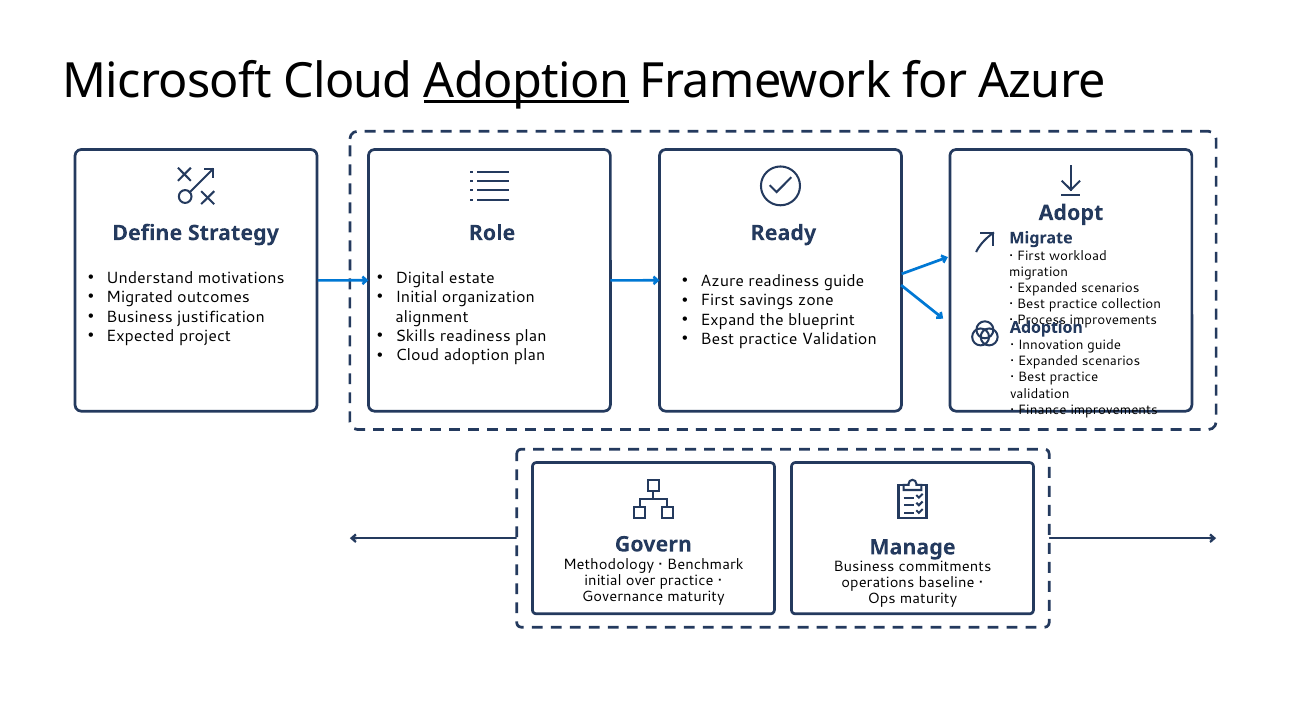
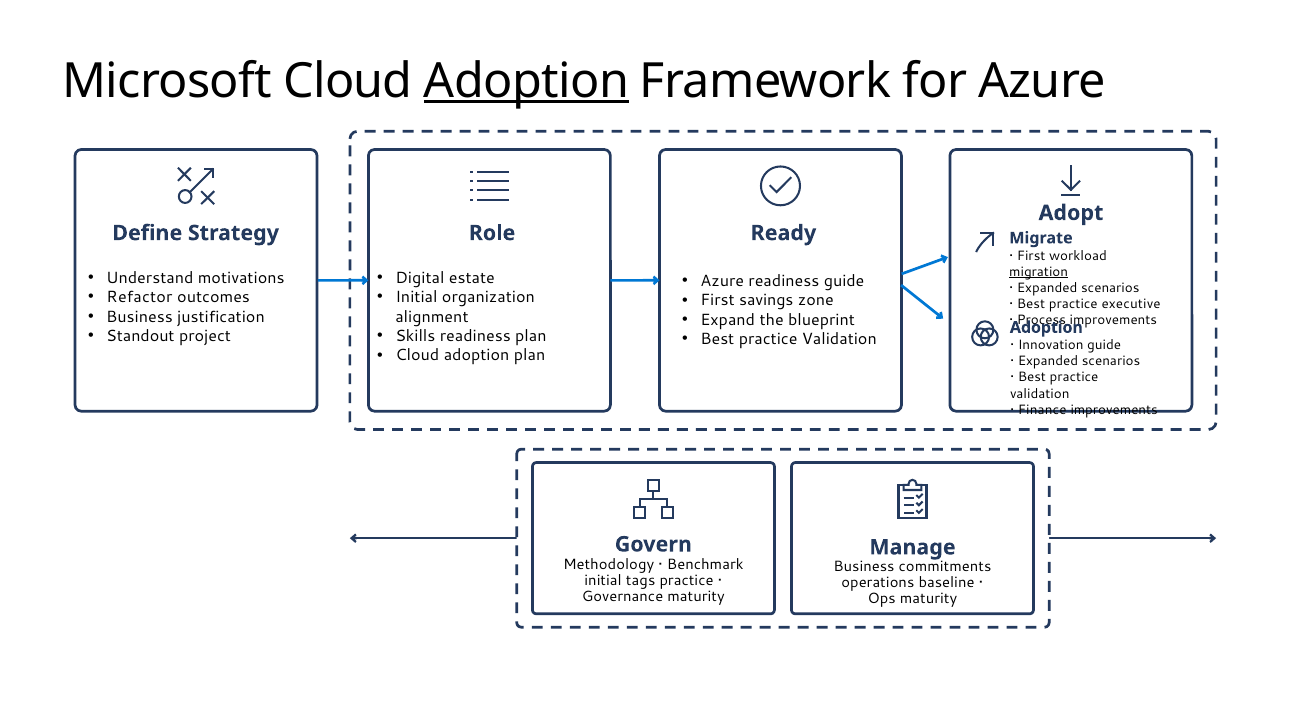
migration underline: none -> present (1039, 272)
Migrated: Migrated -> Refactor (139, 297)
collection: collection -> executive (1131, 304)
Expected: Expected -> Standout (140, 336)
over: over -> tags (641, 580)
